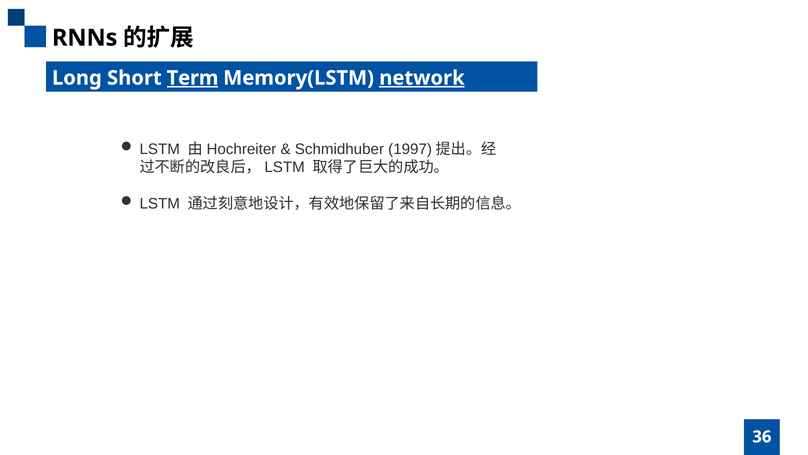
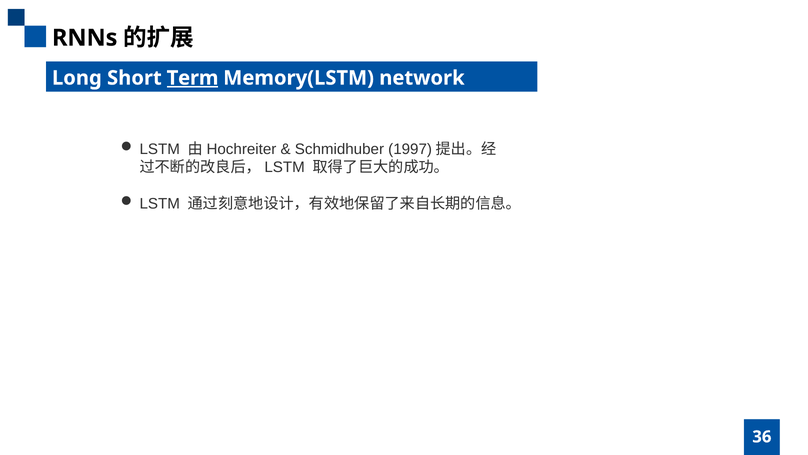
network underline: present -> none (422, 78)
